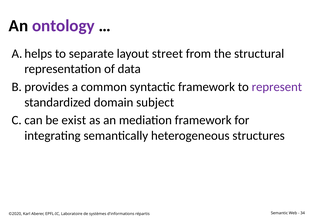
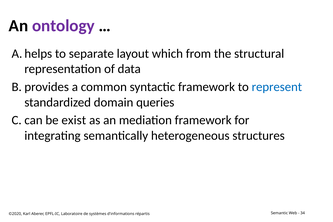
street: street -> which (167, 54)
represent colour: purple -> blue (277, 87)
subject: subject -> queries (155, 102)
